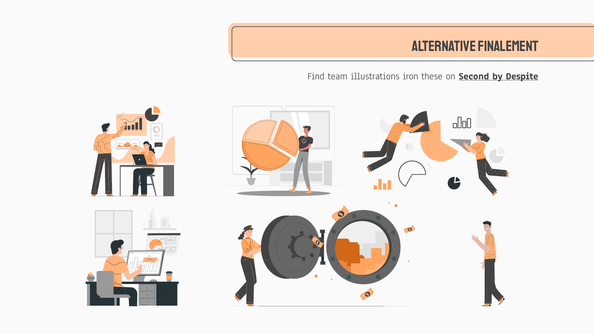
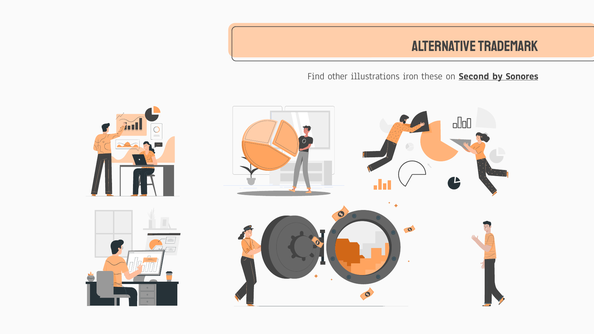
FINALEMENT: FINALEMENT -> TRADEMARK (508, 46)
team: team -> other (338, 76)
Despite: Despite -> Sonores (522, 76)
